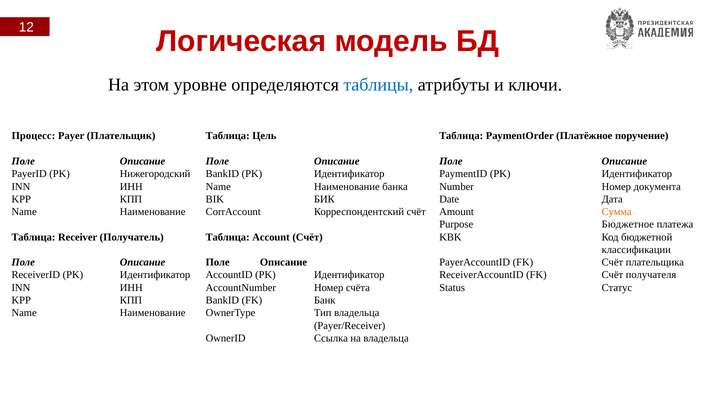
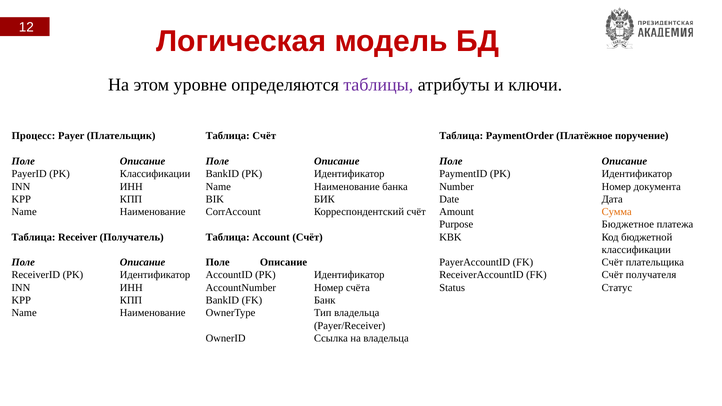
таблицы colour: blue -> purple (378, 85)
Таблица Цель: Цель -> Счёт (264, 136)
PK Нижегородский: Нижегородский -> Классификации (155, 174)
